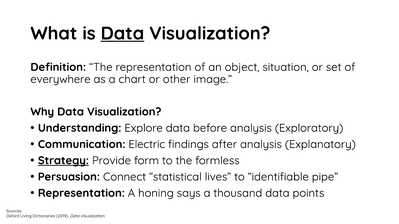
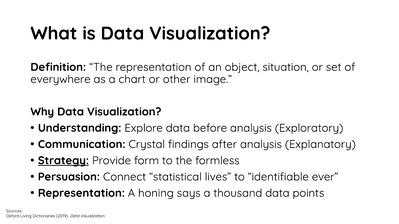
Data underline: present -> none (122, 34)
Electric: Electric -> Crystal (147, 145)
pipe: pipe -> ever (325, 177)
